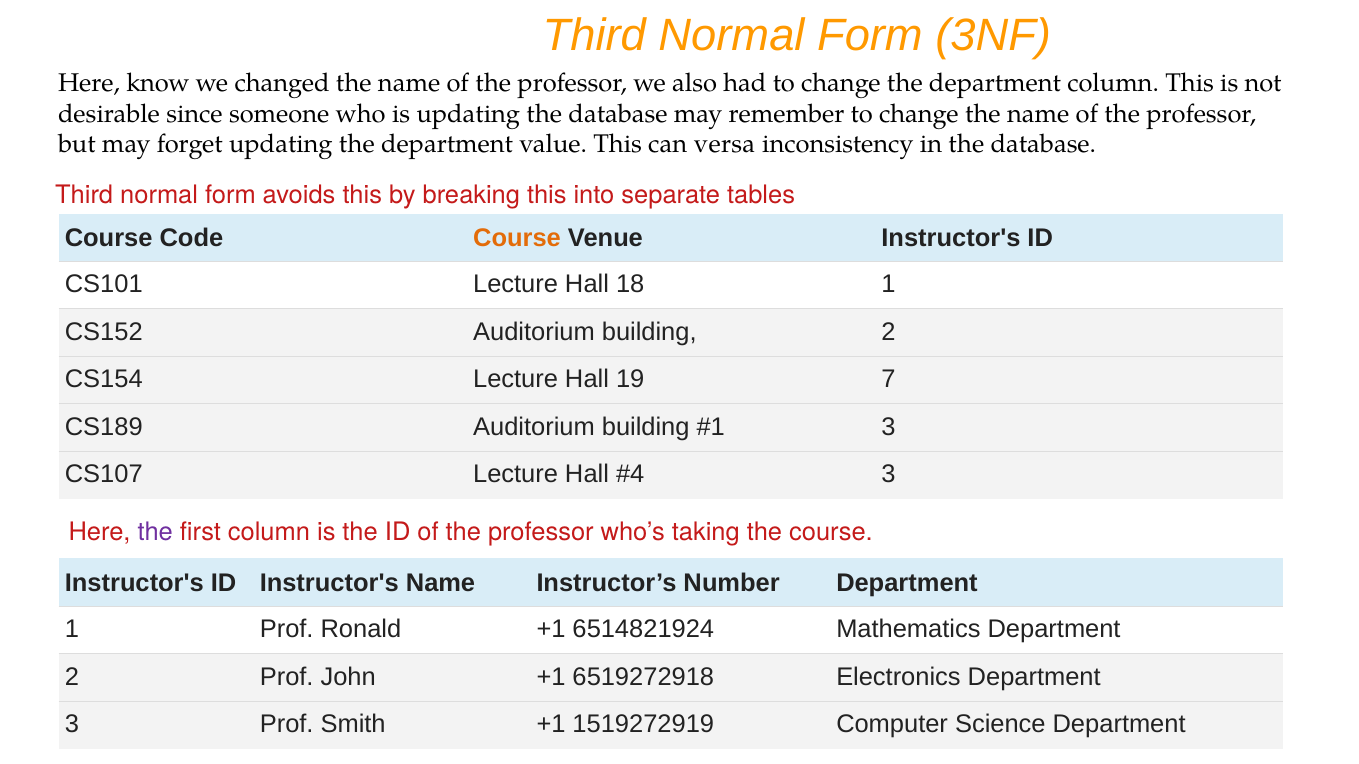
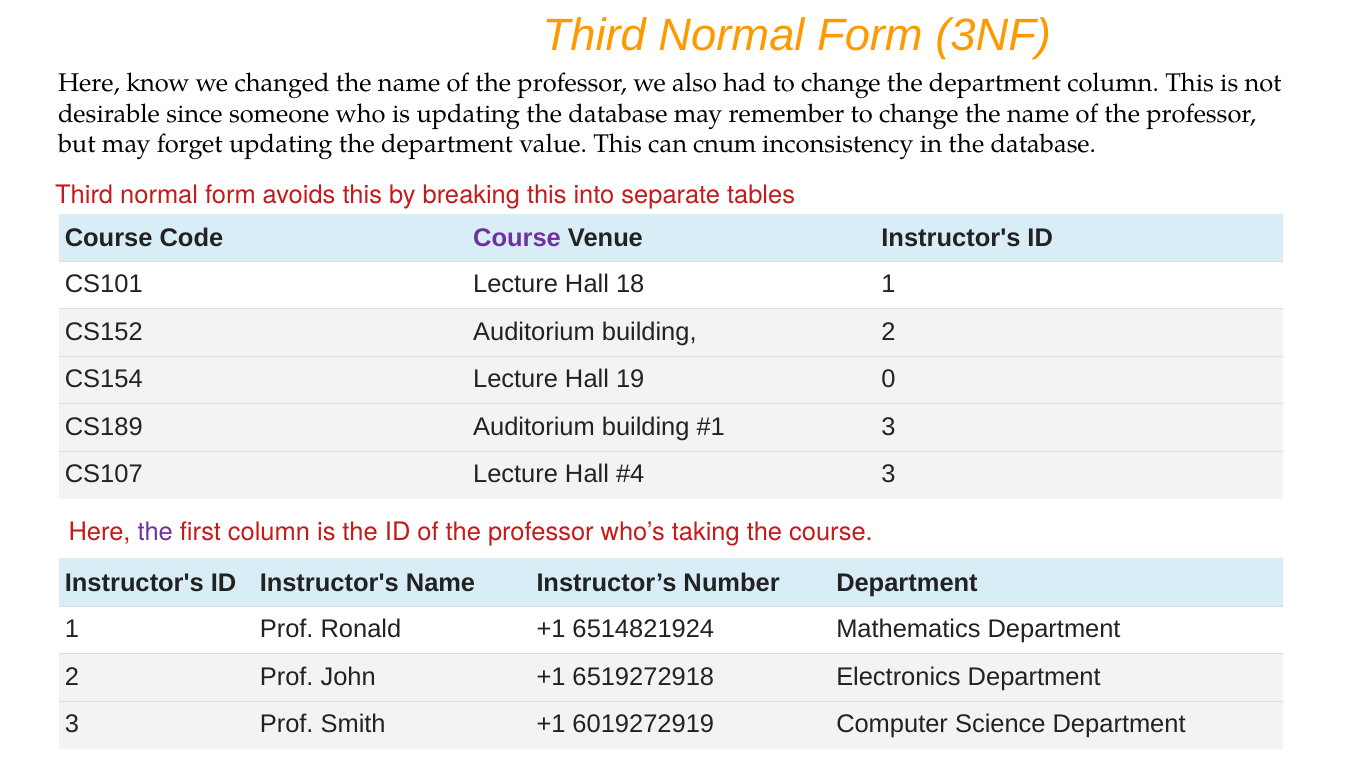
versa: versa -> cnum (725, 144)
Course colour: orange -> purple (517, 238)
7: 7 -> 0 (889, 380)
1519272919: 1519272919 -> 6019272919 (643, 725)
